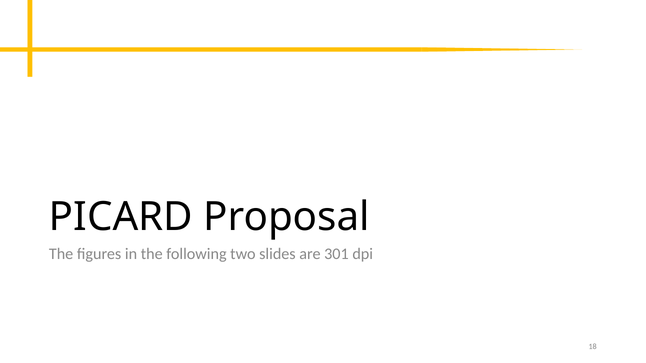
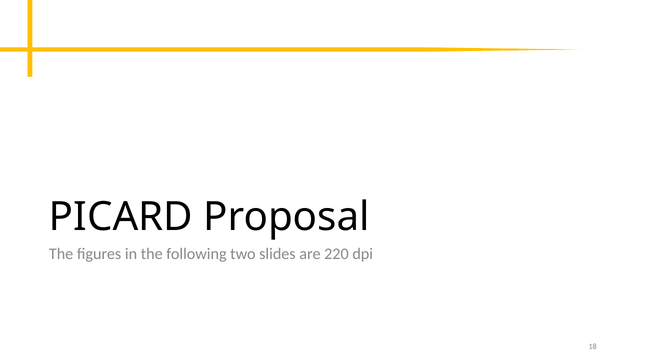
301: 301 -> 220 (336, 254)
